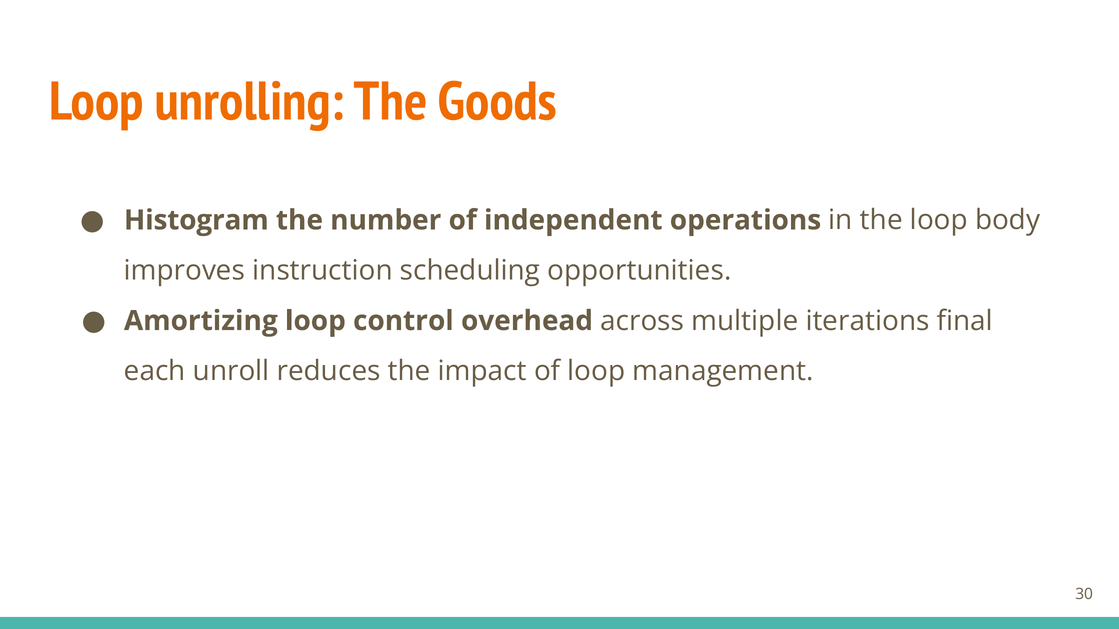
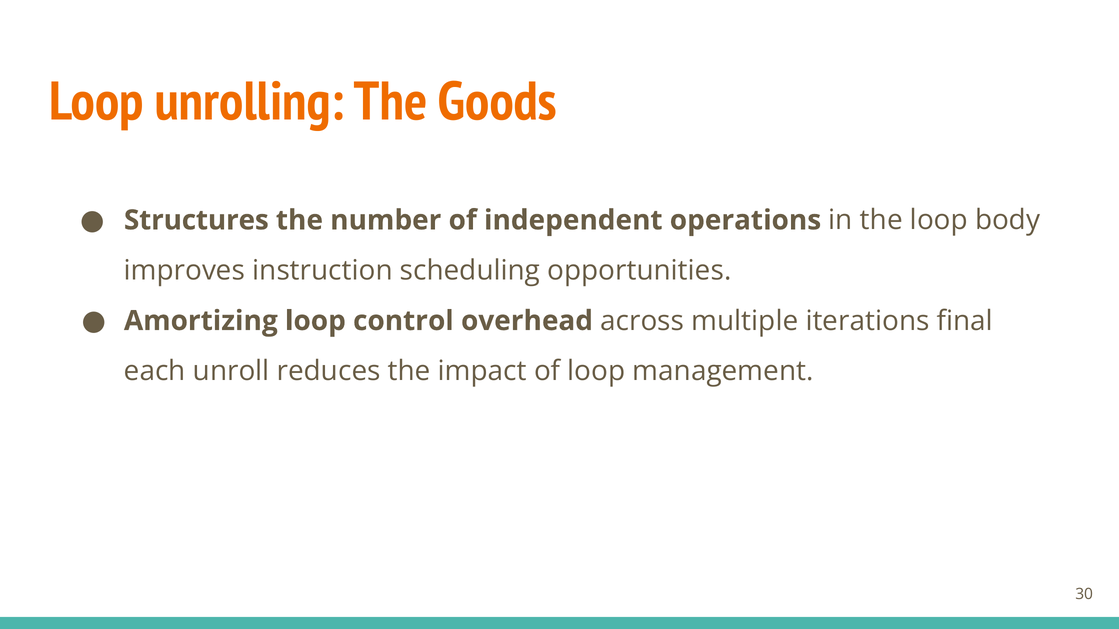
Histogram: Histogram -> Structures (196, 220)
